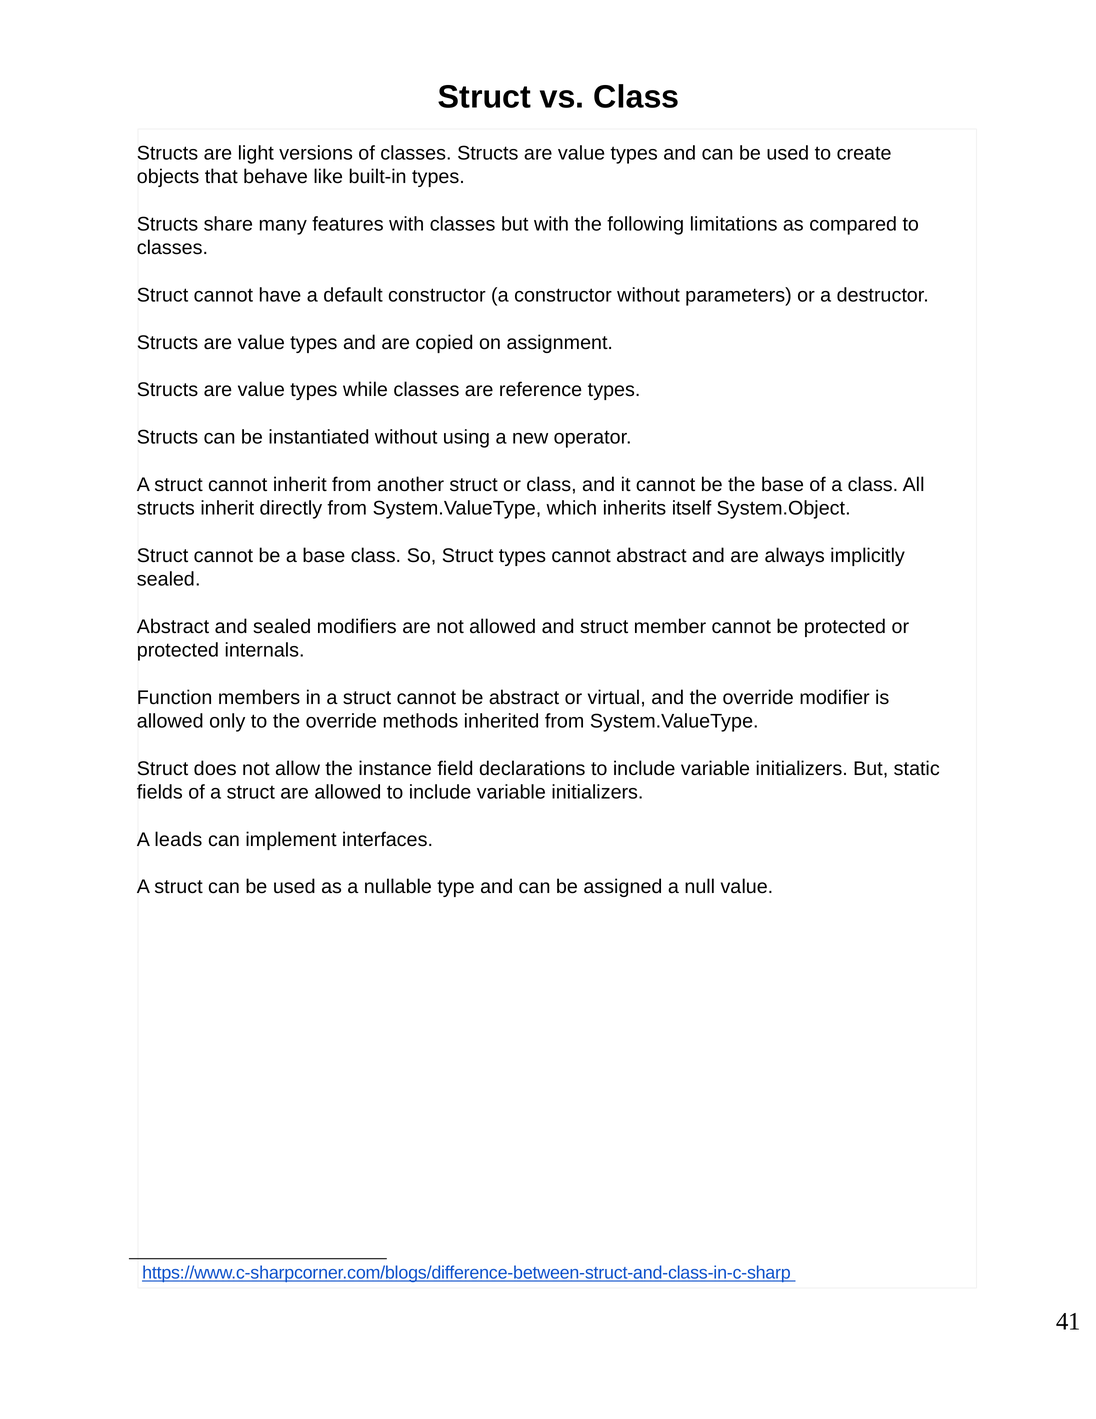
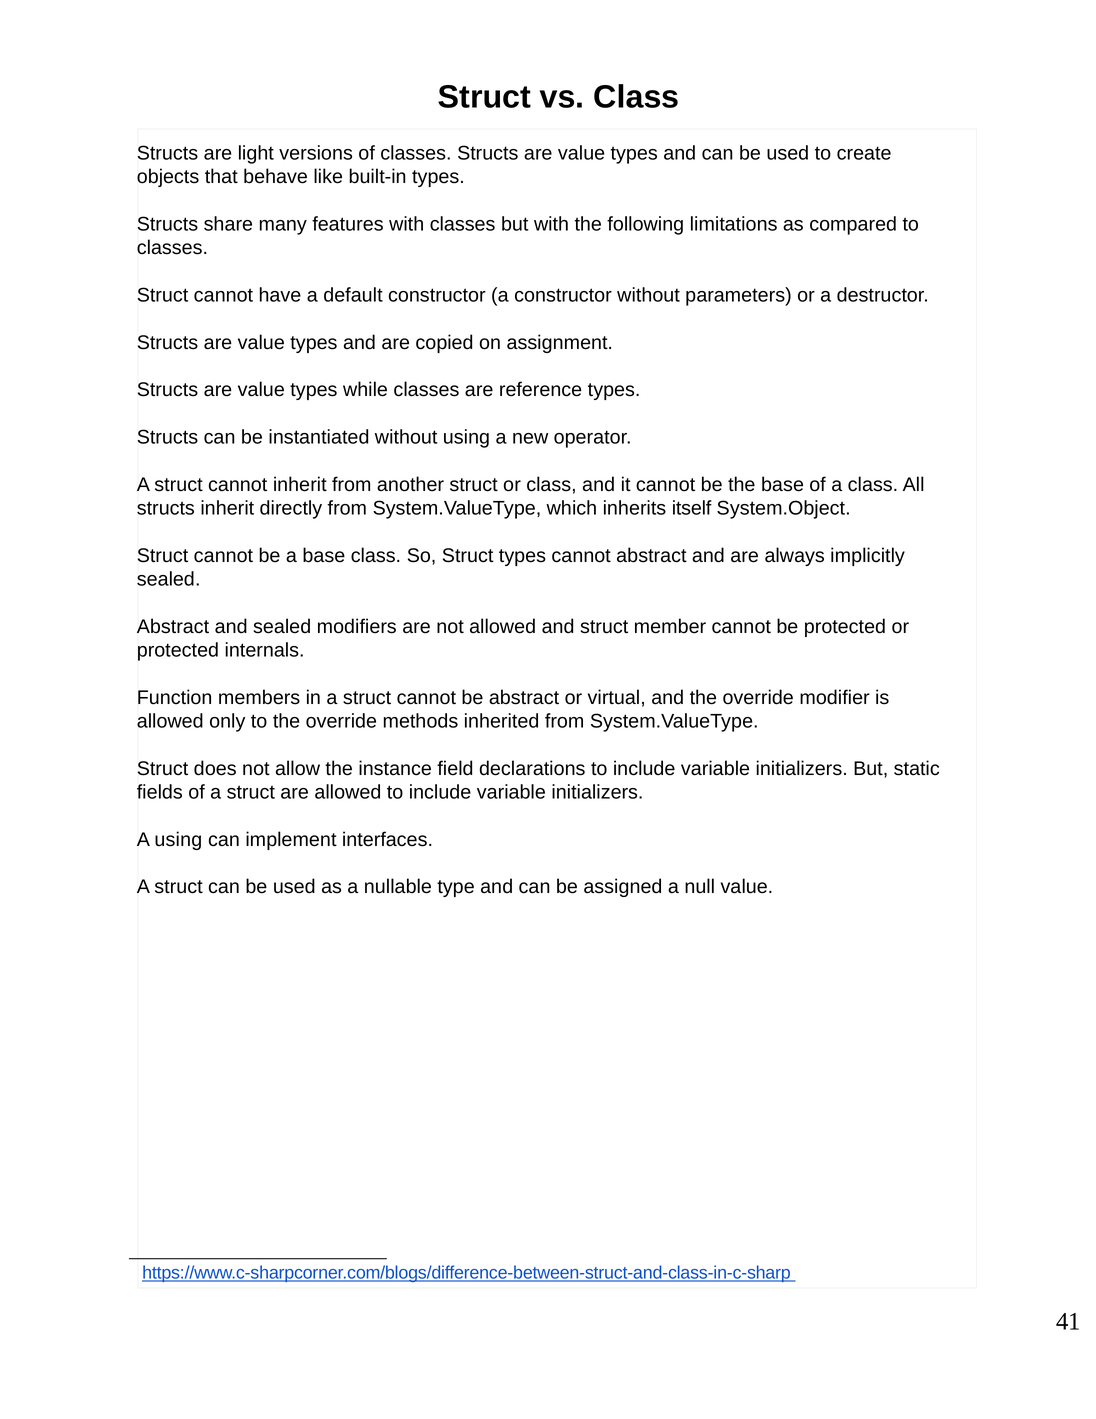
A leads: leads -> using (178, 839)
